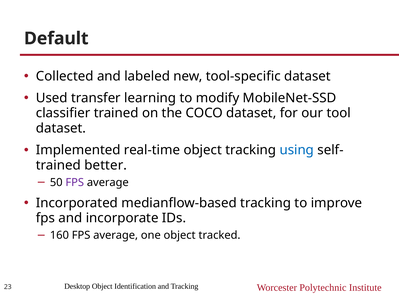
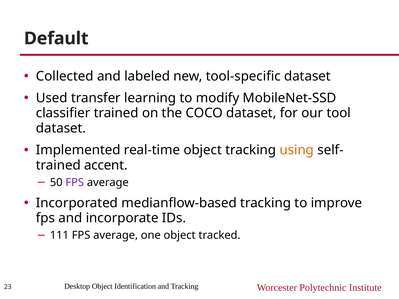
using colour: blue -> orange (297, 150)
better: better -> accent (106, 165)
160: 160 -> 111 (59, 235)
